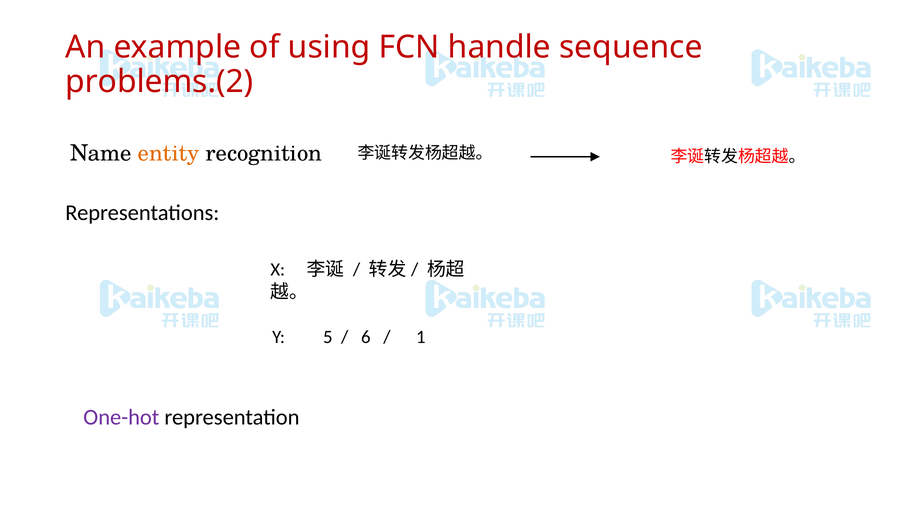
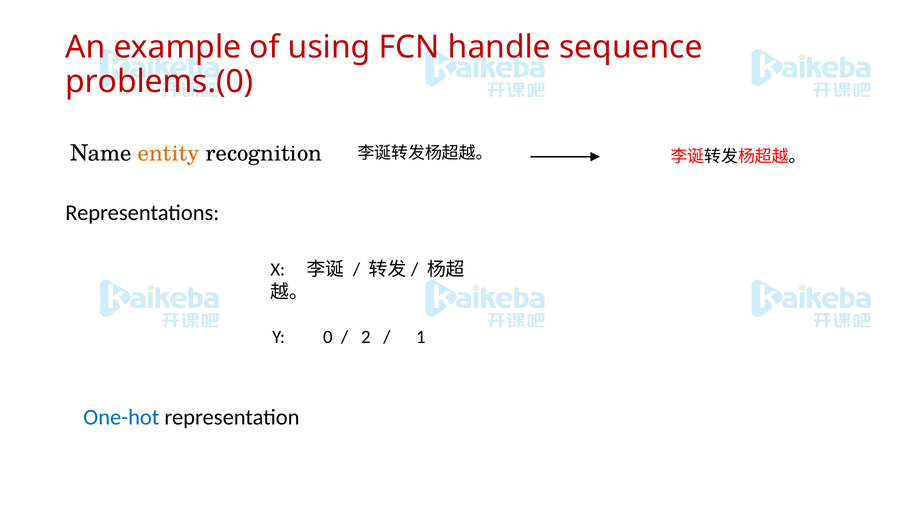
problems.(2: problems.(2 -> problems.(0 (159, 82)
5: 5 -> 0 (328, 337)
6: 6 -> 2 (366, 337)
One-hot colour: purple -> blue (121, 417)
